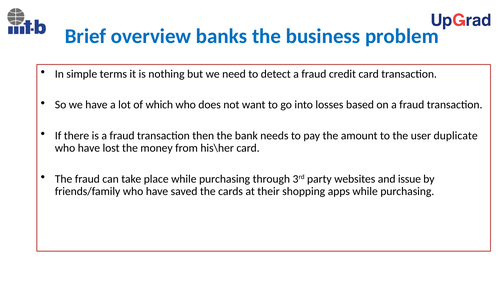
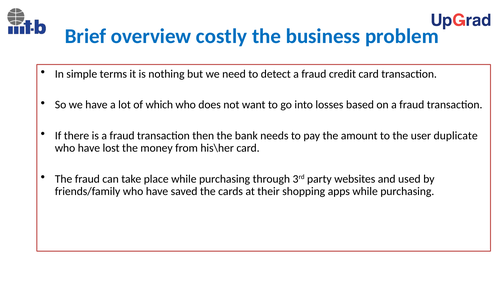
banks: banks -> costly (222, 36)
issue: issue -> used (409, 179)
